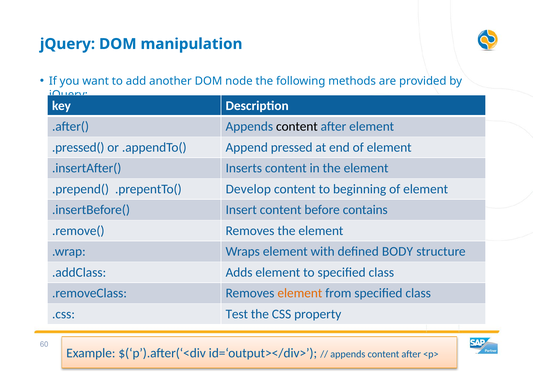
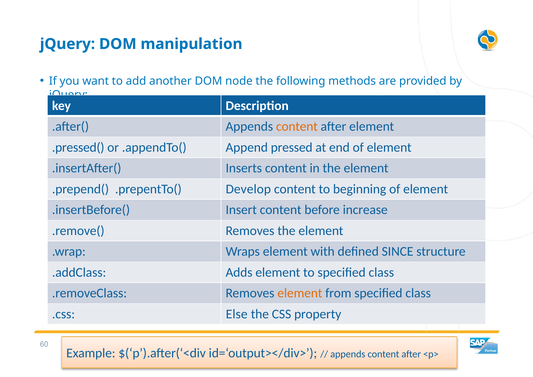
content colour: black -> orange (297, 127)
contains: contains -> increase (365, 210)
BODY: BODY -> SINCE (398, 252)
Test: Test -> Else (237, 314)
